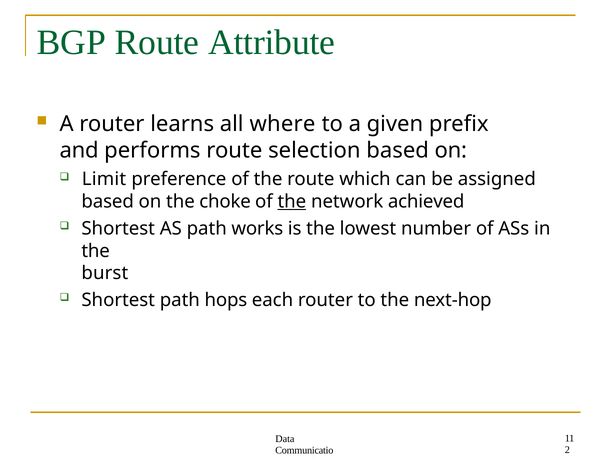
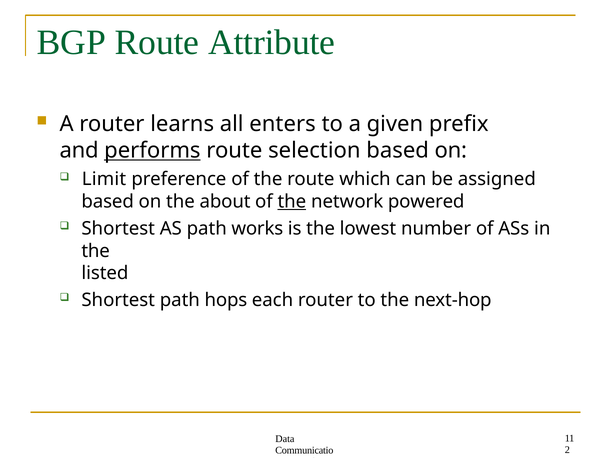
where: where -> enters (283, 124)
performs underline: none -> present (152, 151)
choke: choke -> about (225, 202)
achieved: achieved -> powered (426, 202)
burst: burst -> listed (105, 273)
